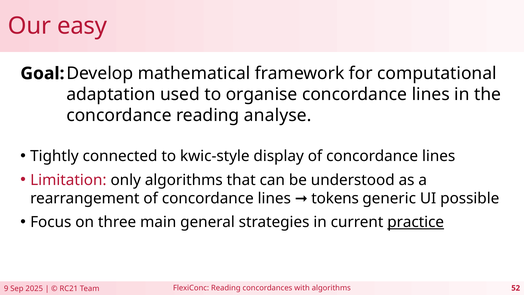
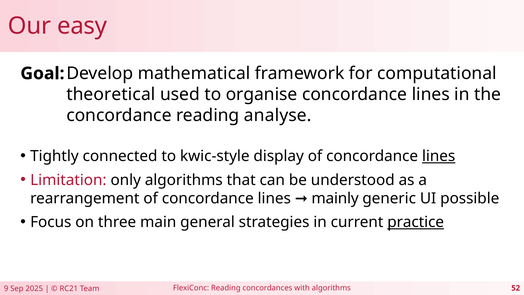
adaptation: adaptation -> theoretical (111, 94)
lines underline: none -> present (439, 156)
tokens: tokens -> mainly (335, 198)
